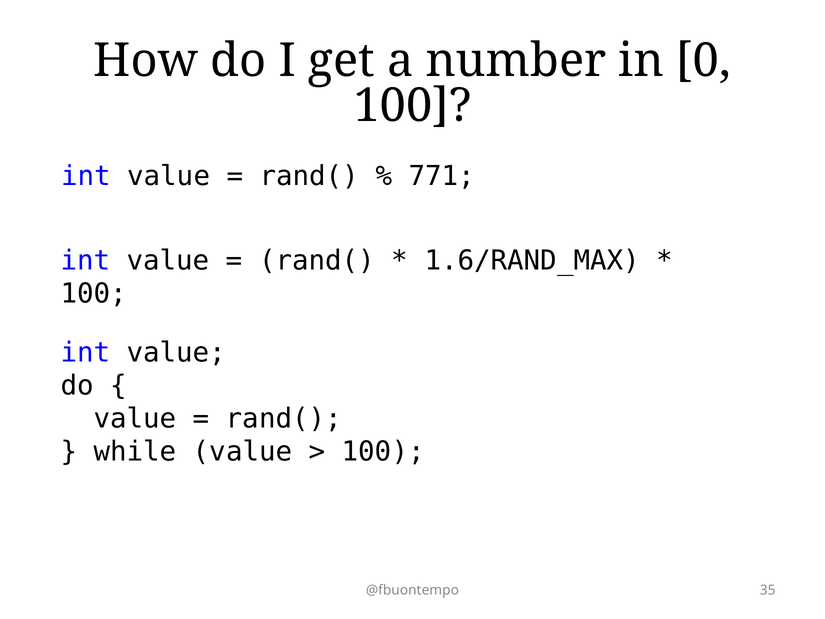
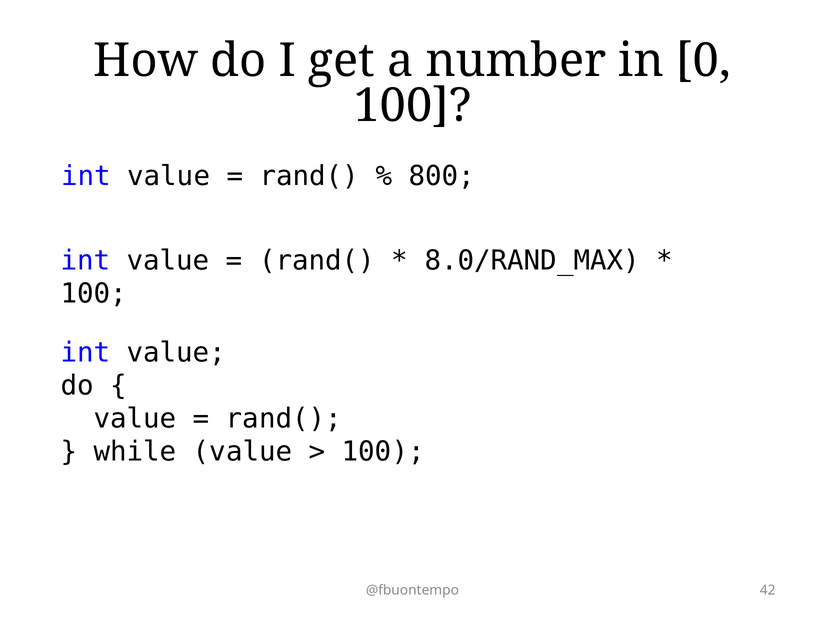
771: 771 -> 800 (442, 176)
1.6/RAND_MAX: 1.6/RAND_MAX -> 8.0/RAND_MAX (532, 260)
35: 35 -> 42 (768, 590)
